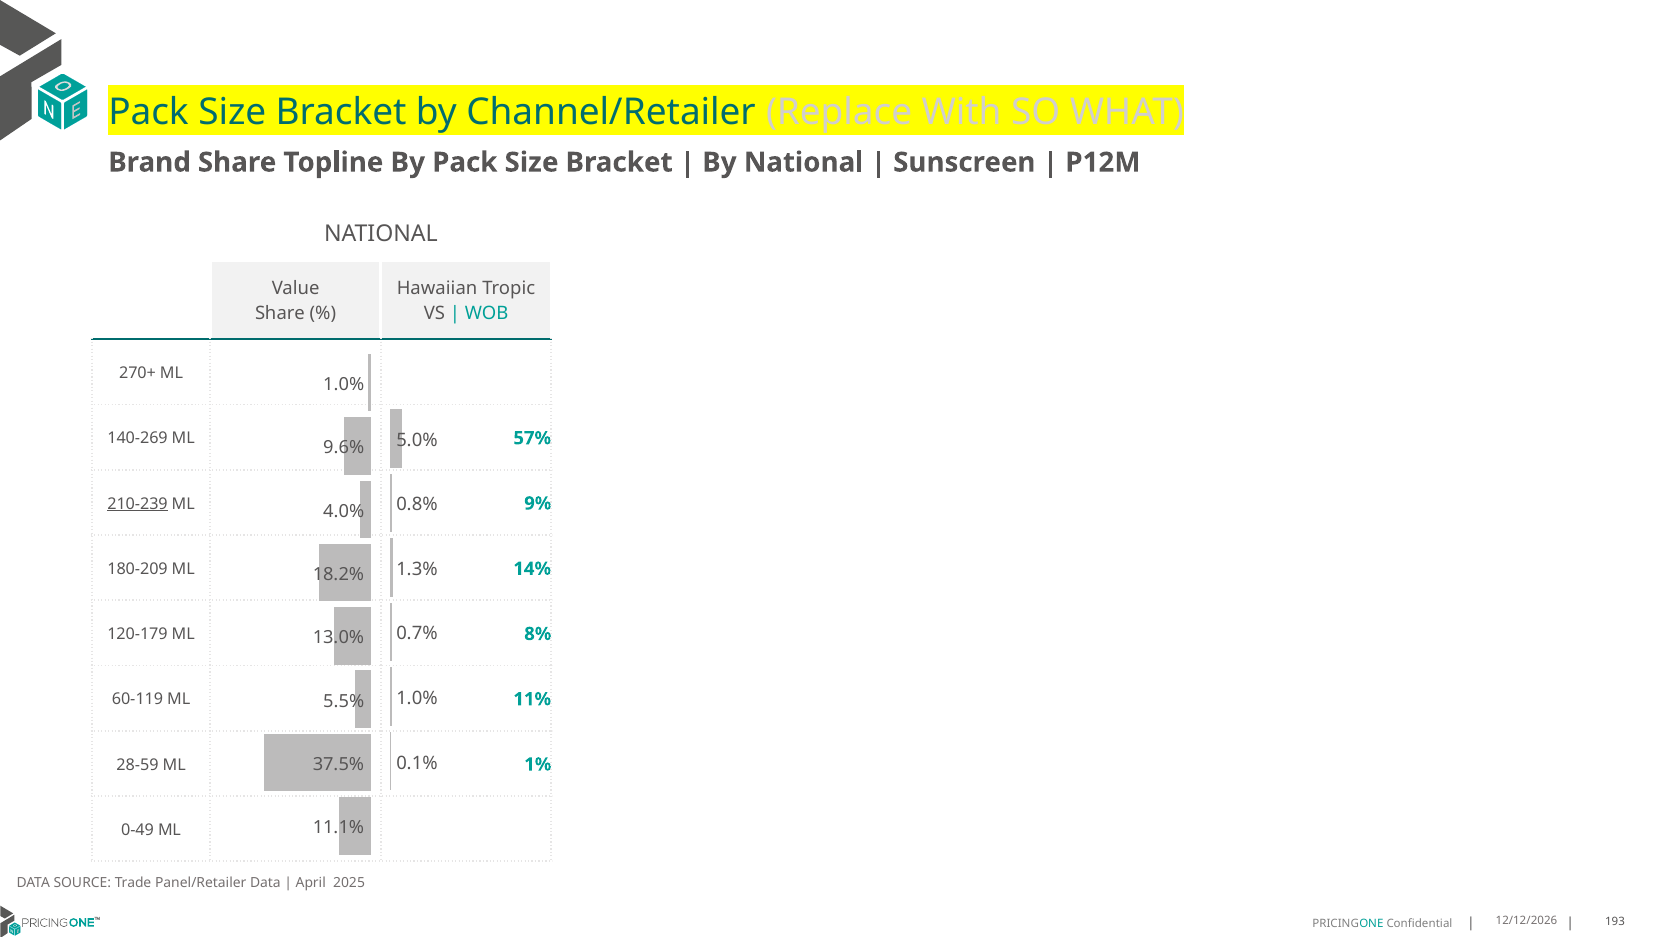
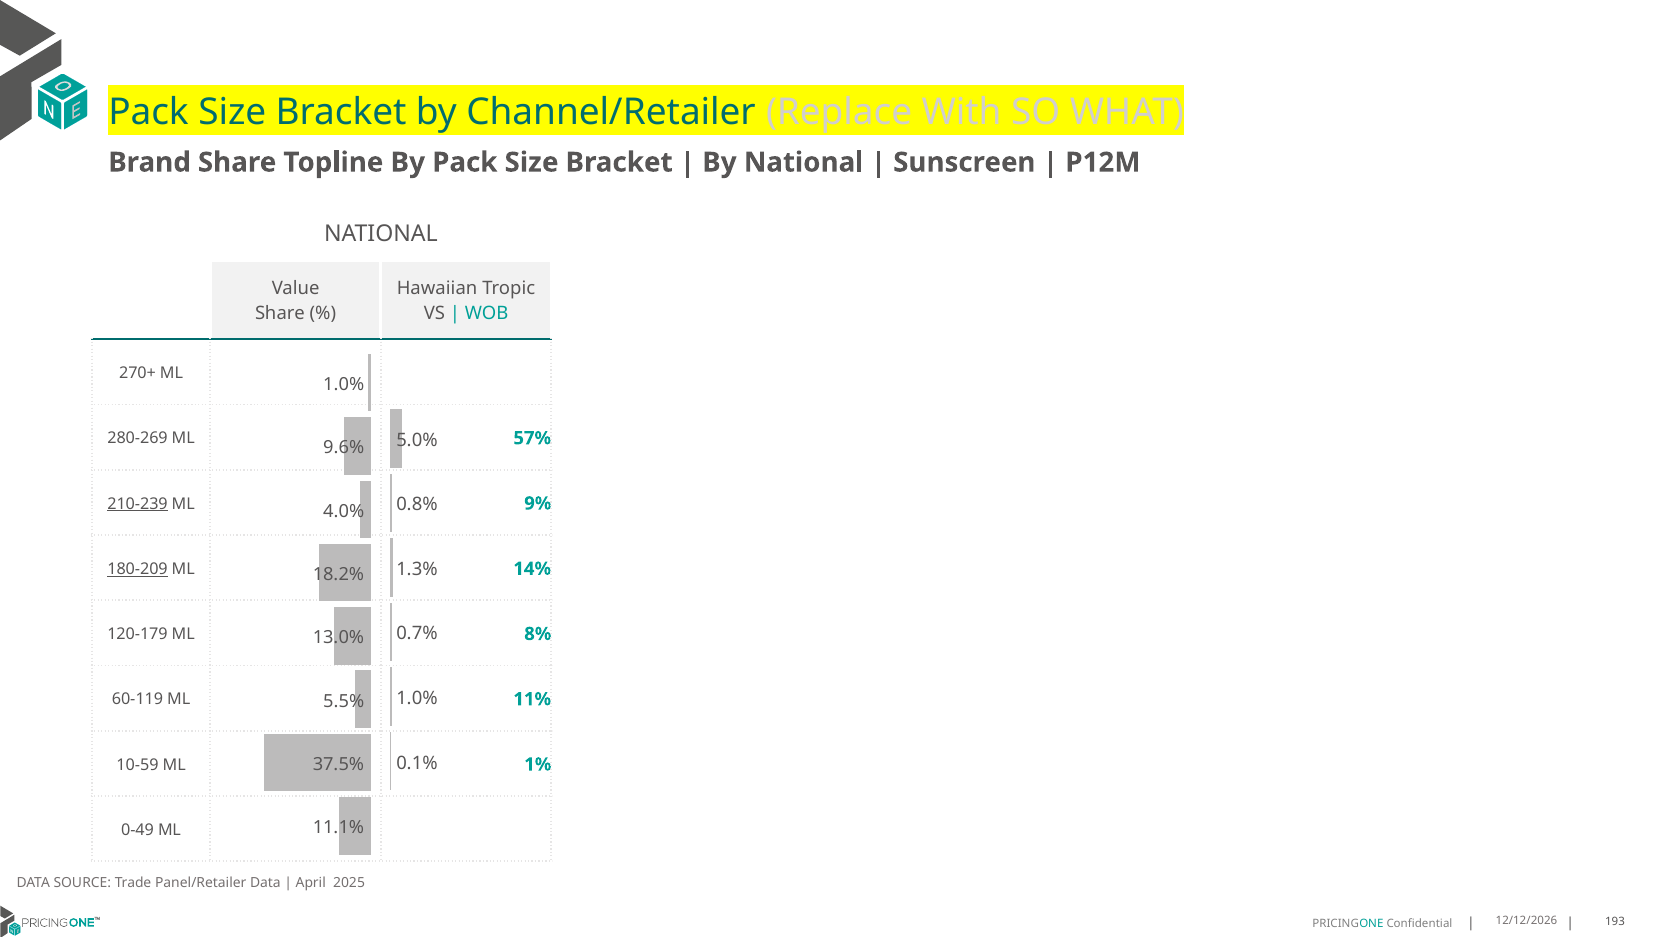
140-269: 140-269 -> 280-269 (138, 439)
180-209 underline: none -> present (138, 569)
28-59: 28-59 -> 10-59 (138, 765)
